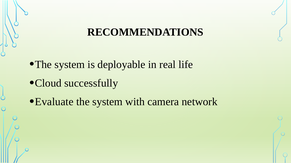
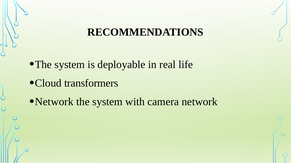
successfully: successfully -> transformers (91, 83)
Evaluate: Evaluate -> Network (54, 102)
